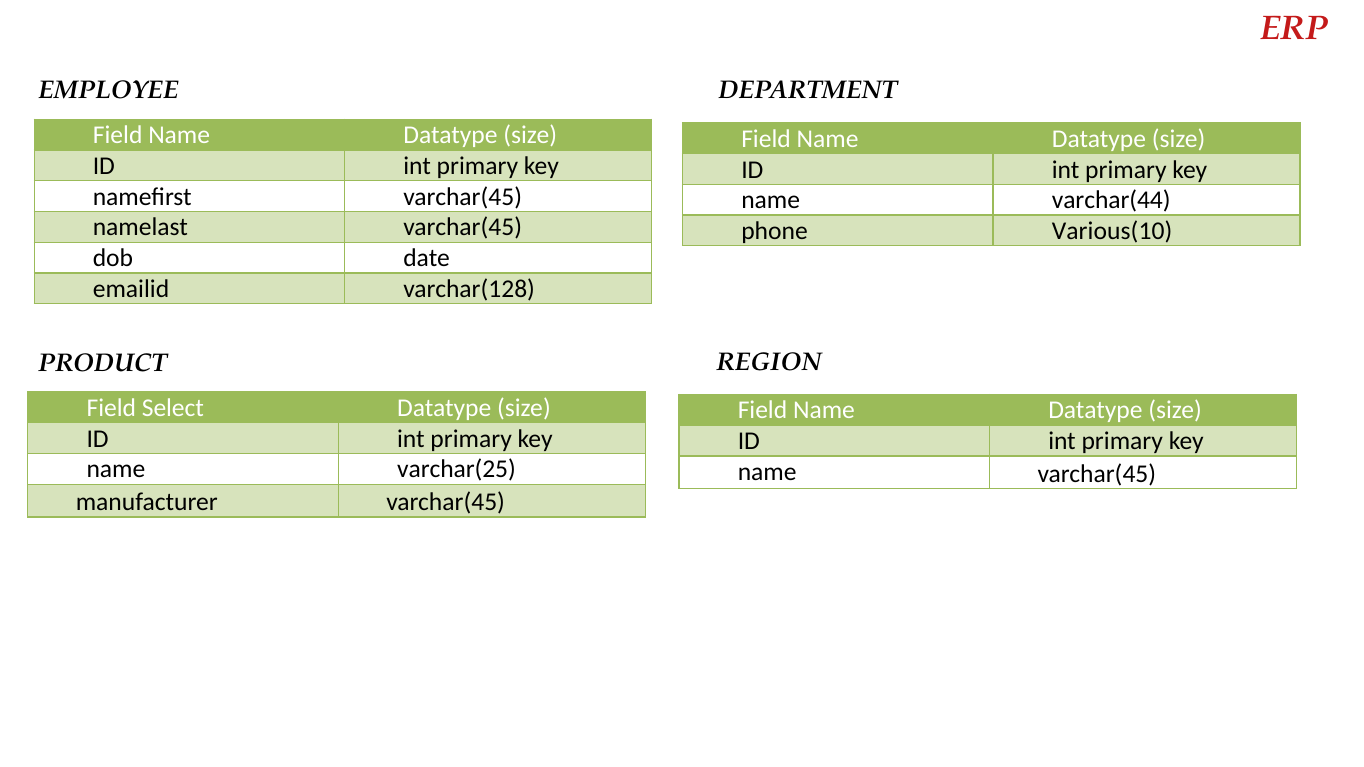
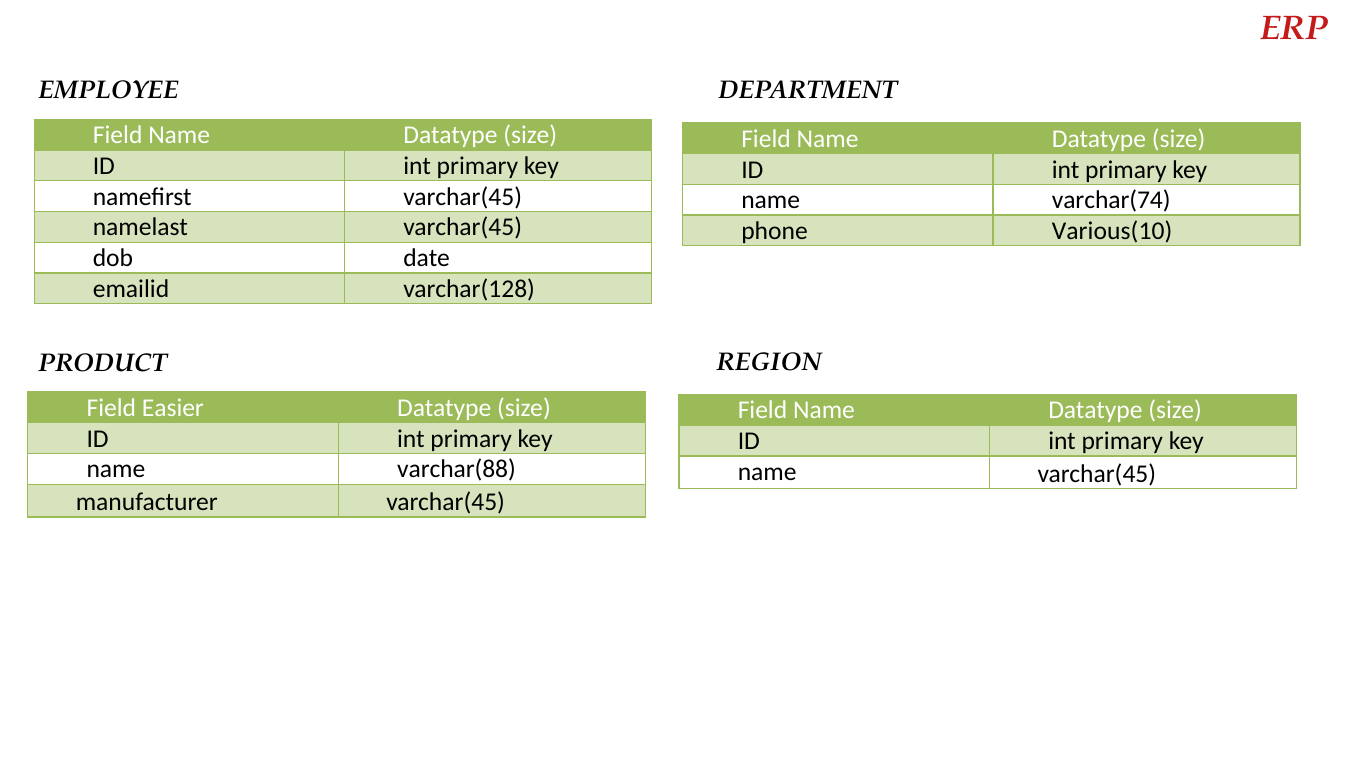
varchar(44: varchar(44 -> varchar(74 (1111, 200)
Select: Select -> Easier (173, 408)
varchar(25: varchar(25 -> varchar(88 (456, 470)
